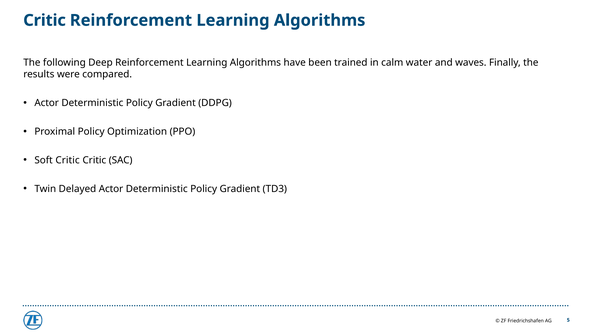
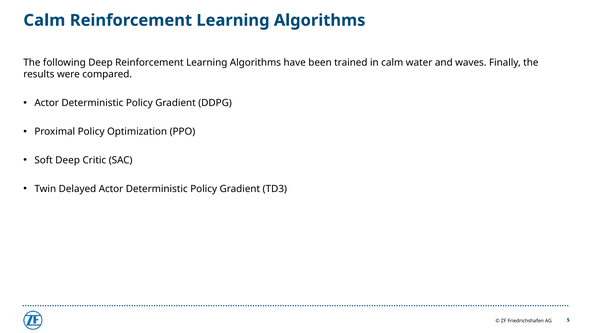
Critic: Critic -> Calm (44, 20)
Soft Critic: Critic -> Deep (68, 161)
